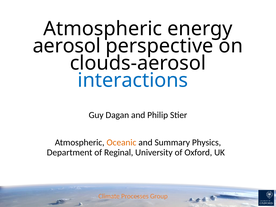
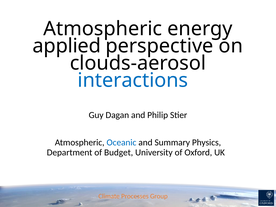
aerosol: aerosol -> applied (67, 46)
Oceanic colour: orange -> blue (121, 143)
Reginal: Reginal -> Budget (119, 152)
